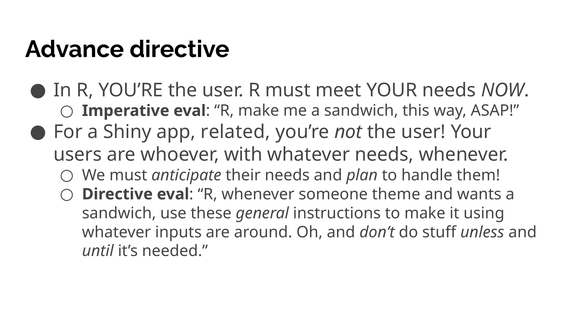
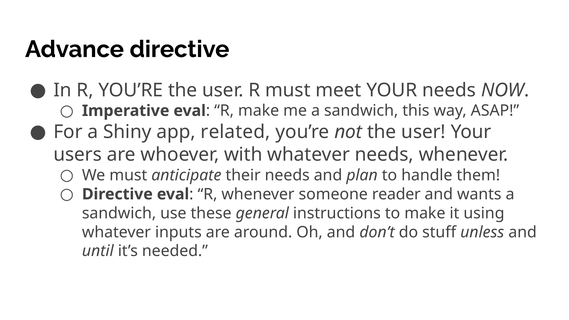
theme: theme -> reader (396, 194)
